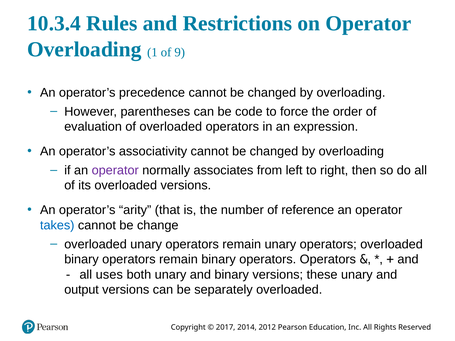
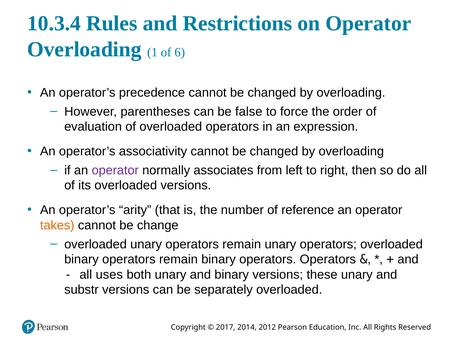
9: 9 -> 6 (180, 52)
code: code -> false (249, 112)
takes colour: blue -> orange (57, 225)
output: output -> substr (81, 290)
